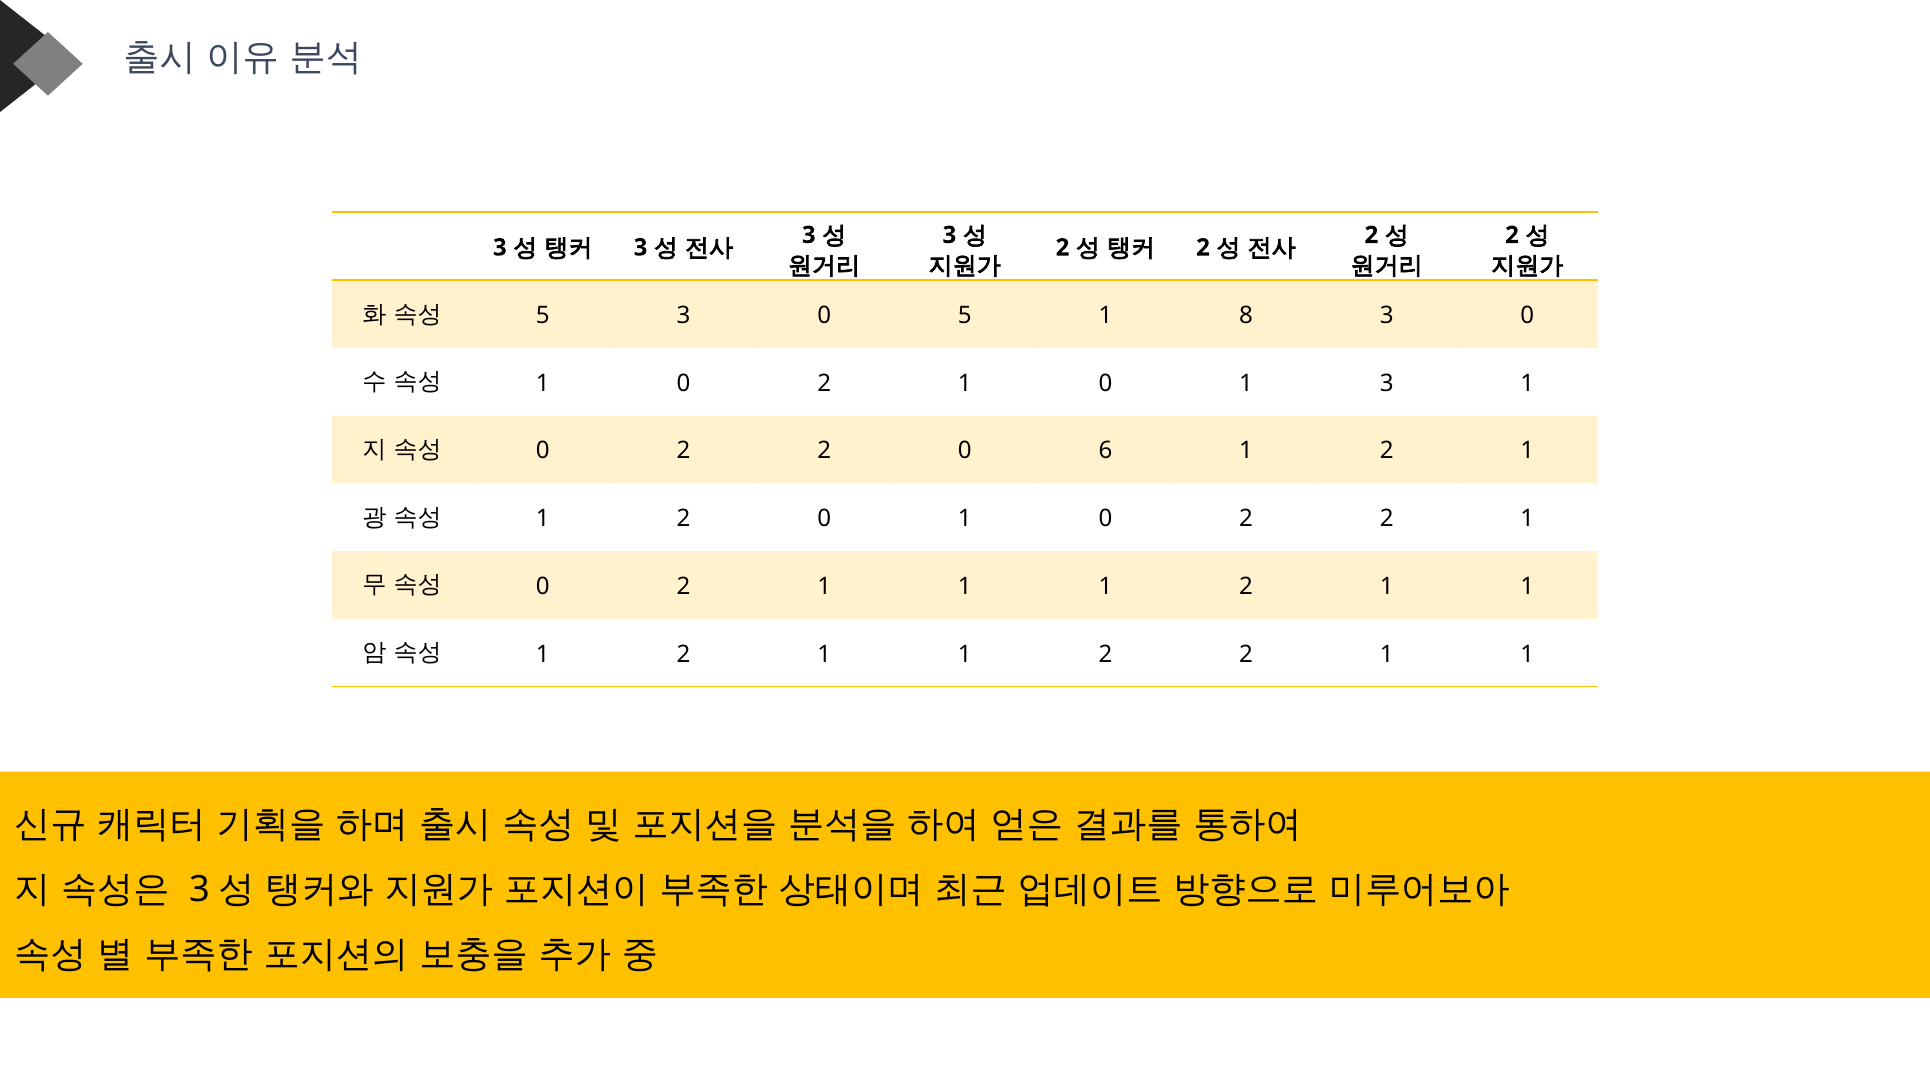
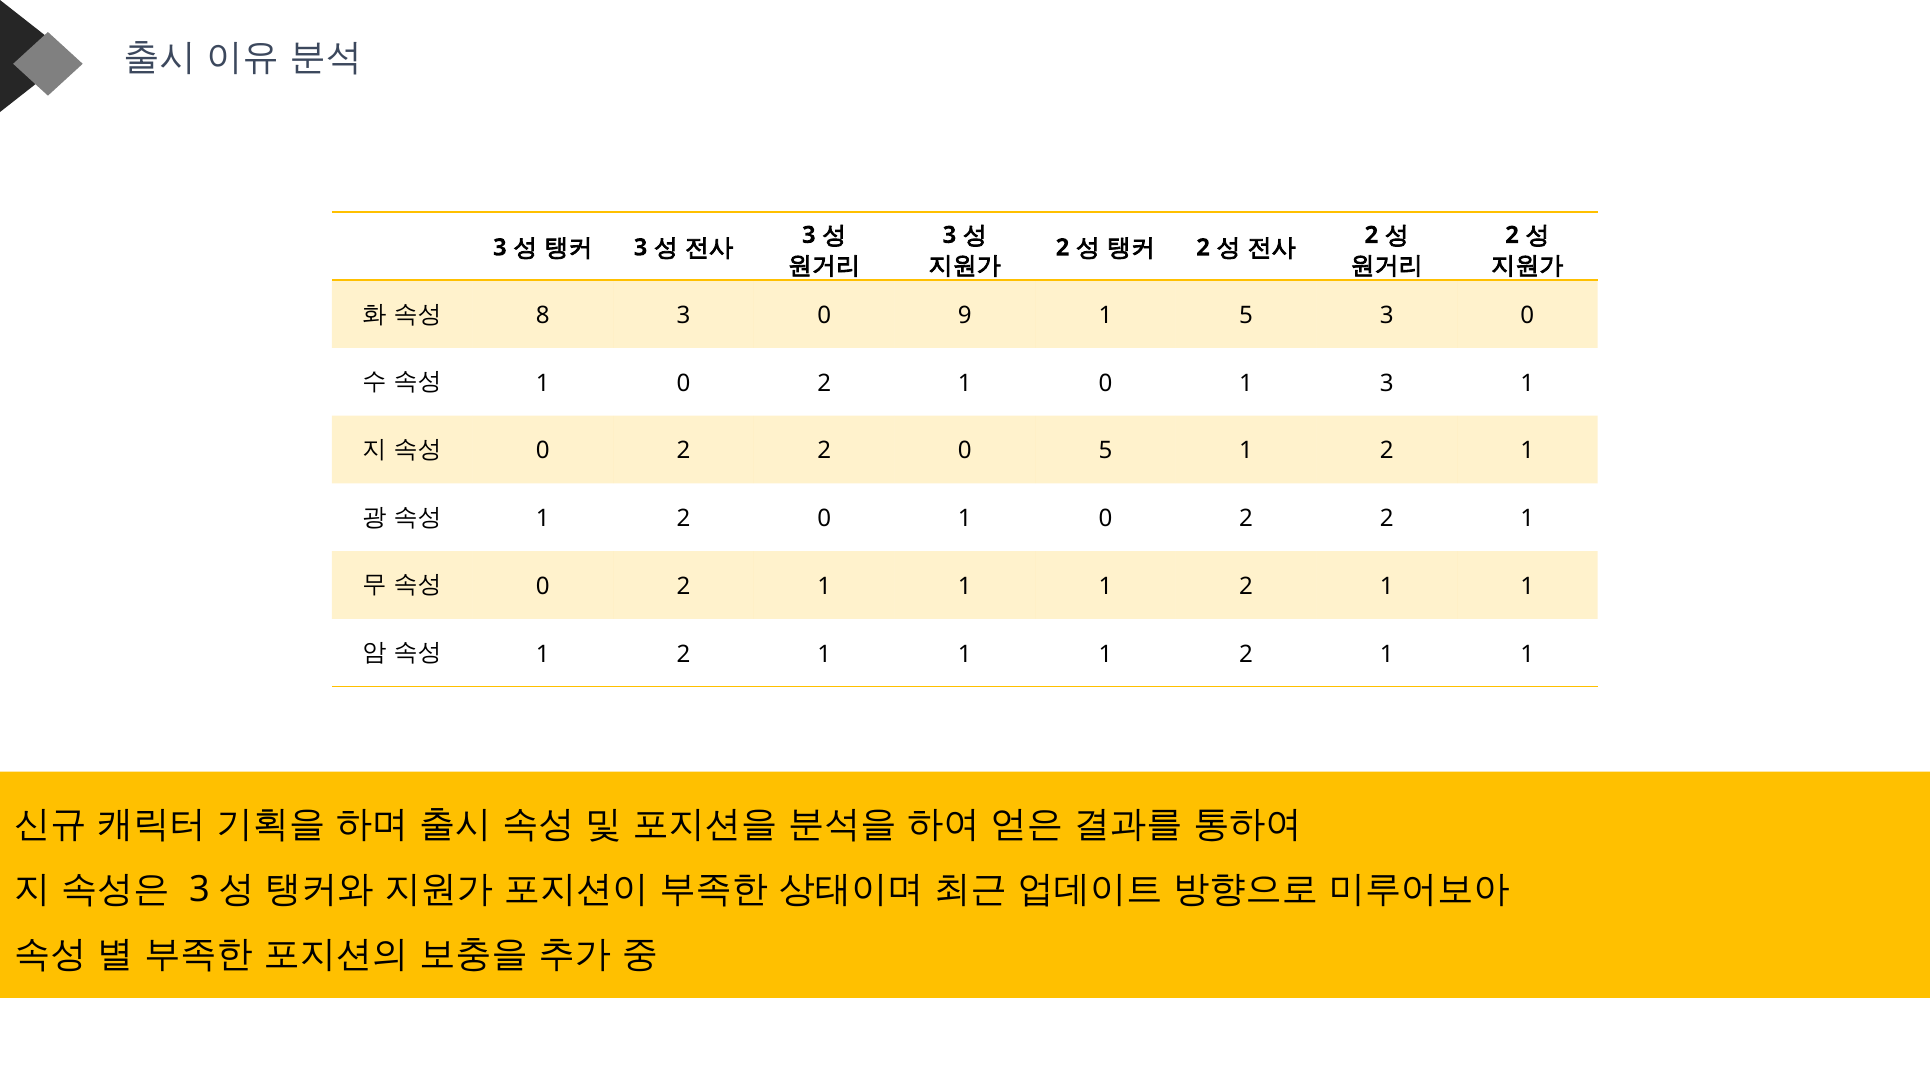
5: 5 -> 8 (543, 316)
0 5: 5 -> 9 (965, 316)
1 8: 8 -> 5 (1246, 316)
0 6: 6 -> 5 (1105, 451)
2: 2 -> 1 (1105, 655)
